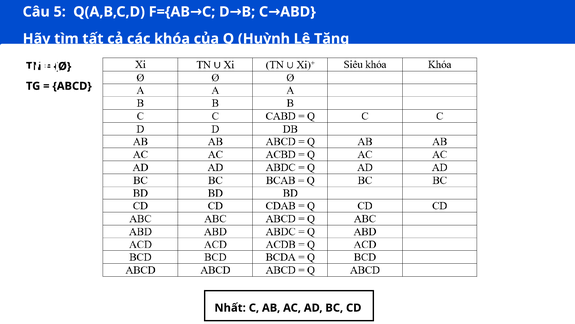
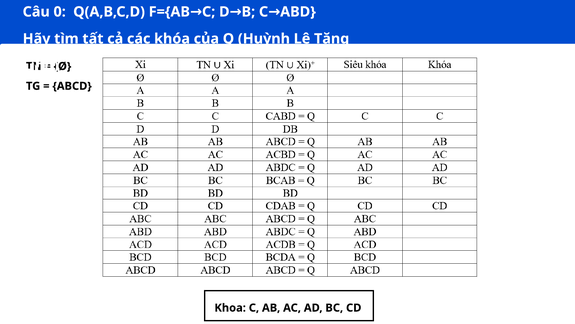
5: 5 -> 0 (60, 12)
Nhất: Nhất -> Khoa (230, 307)
